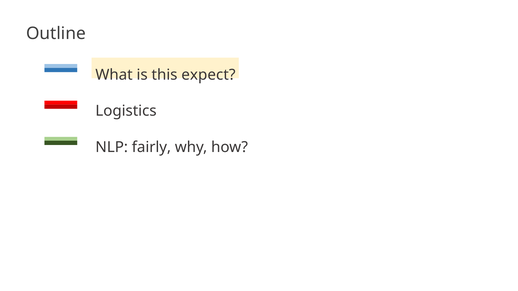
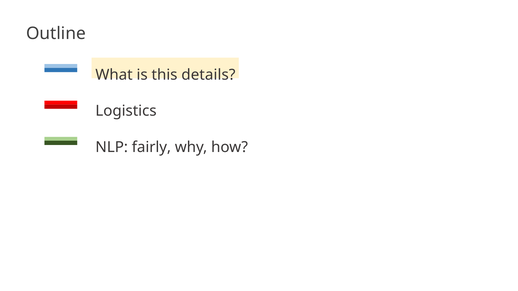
expect: expect -> details (208, 75)
